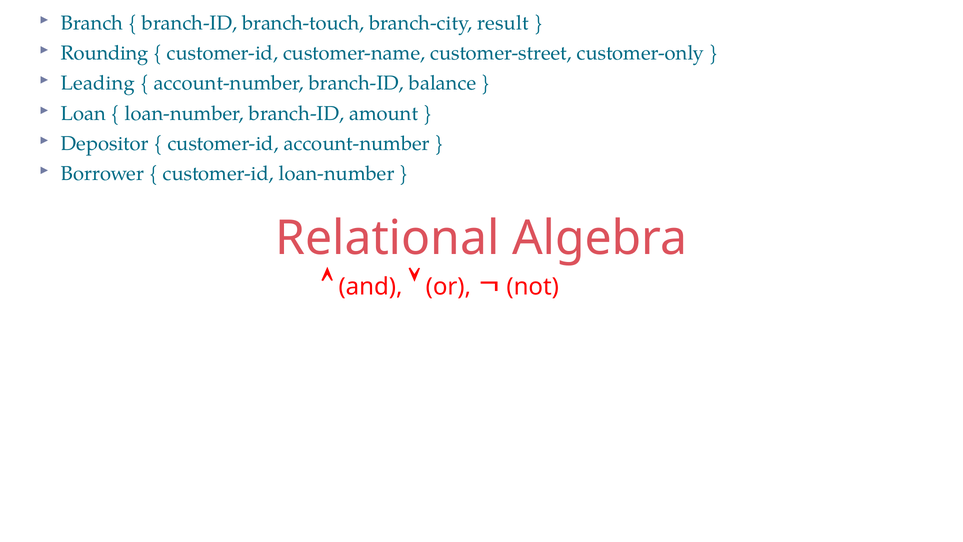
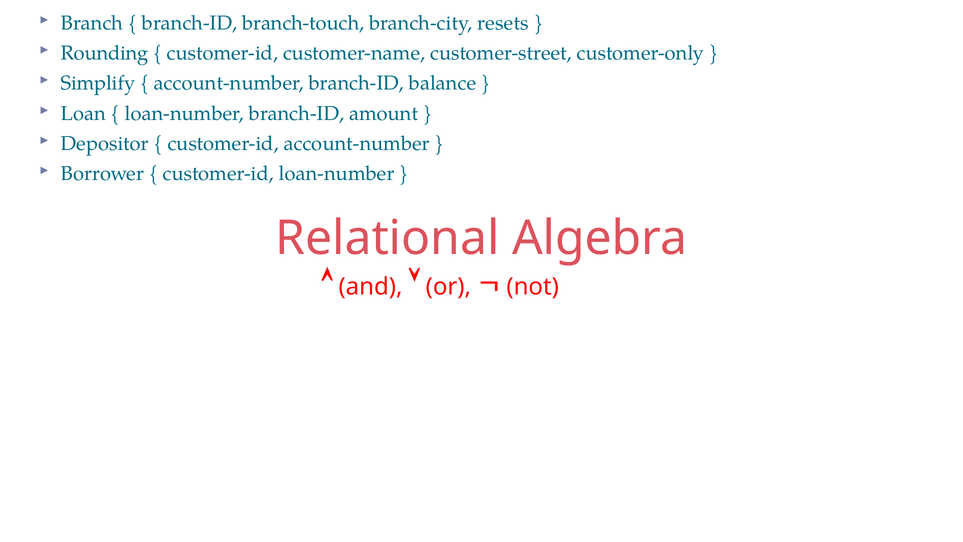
result: result -> resets (503, 23)
Leading: Leading -> Simplify (98, 83)
